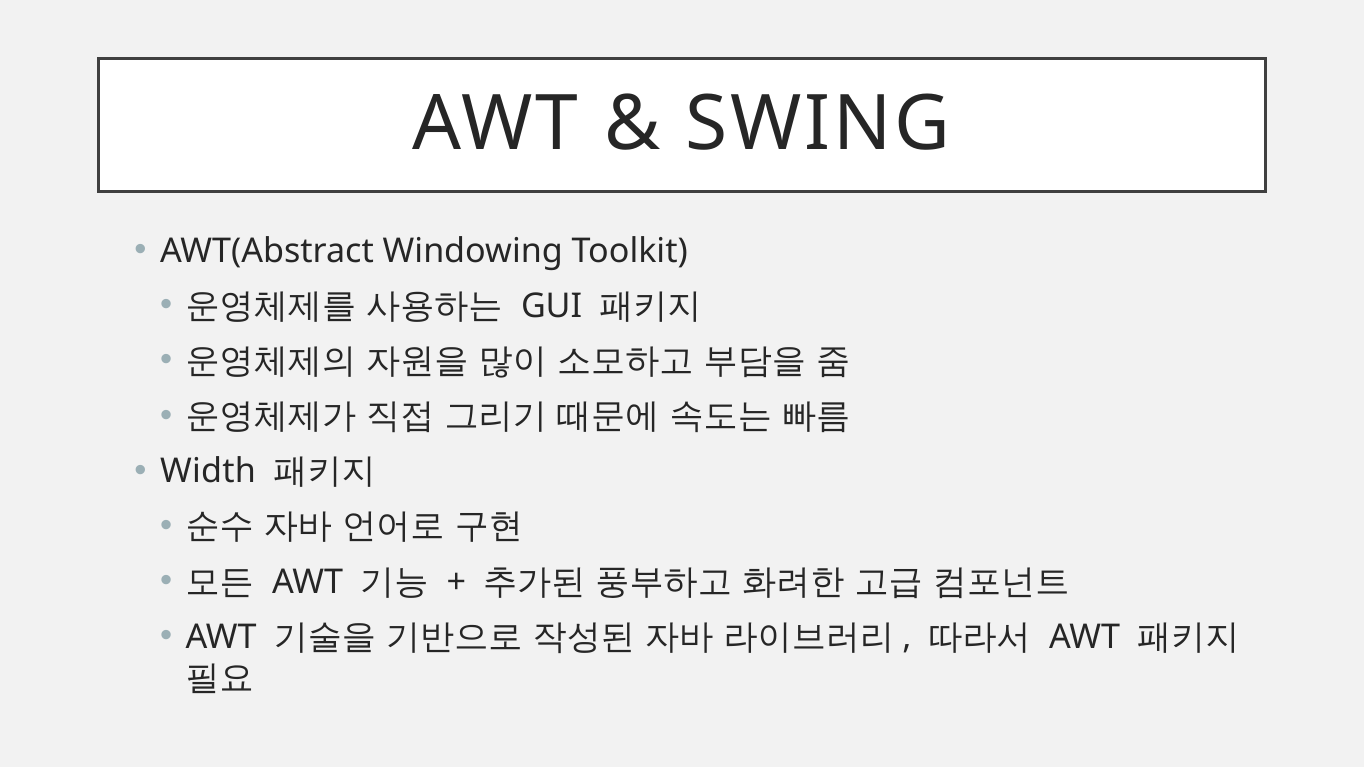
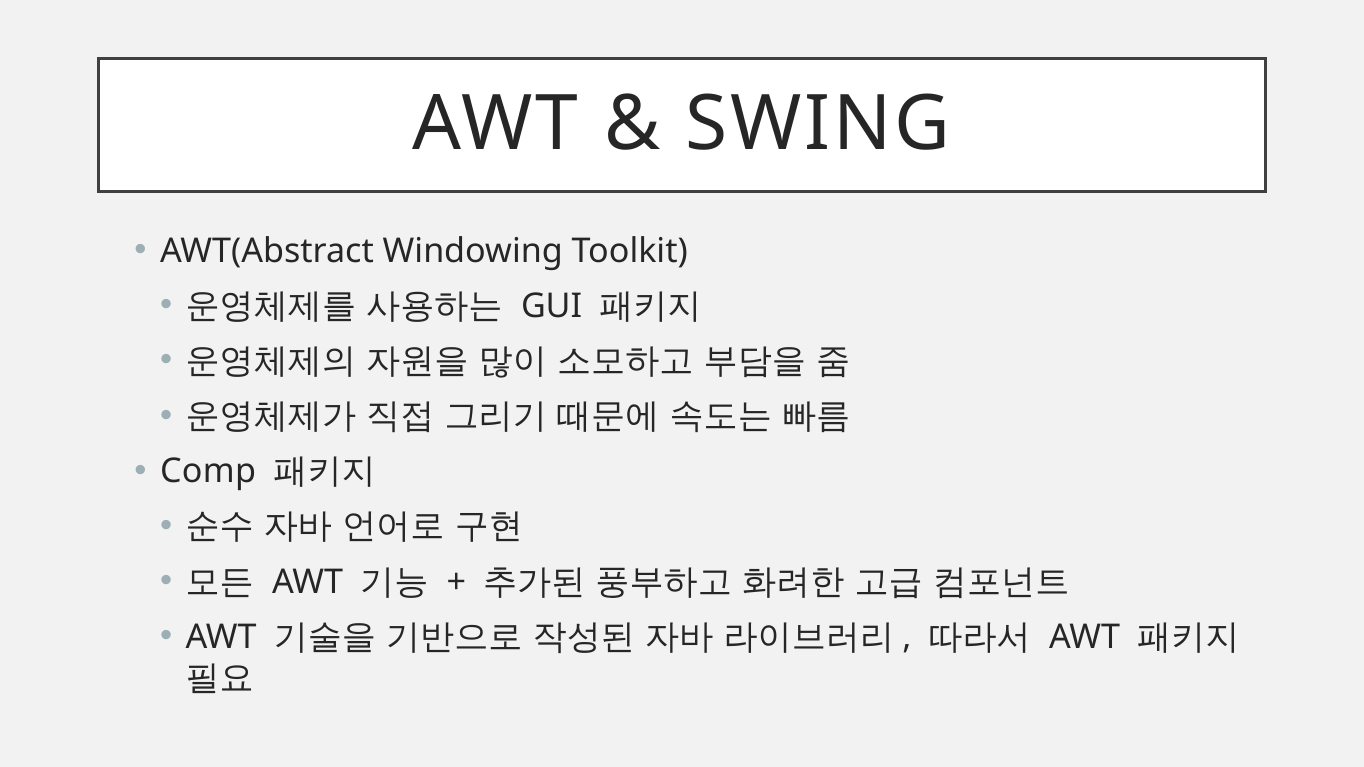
Width: Width -> Comp (208, 472)
